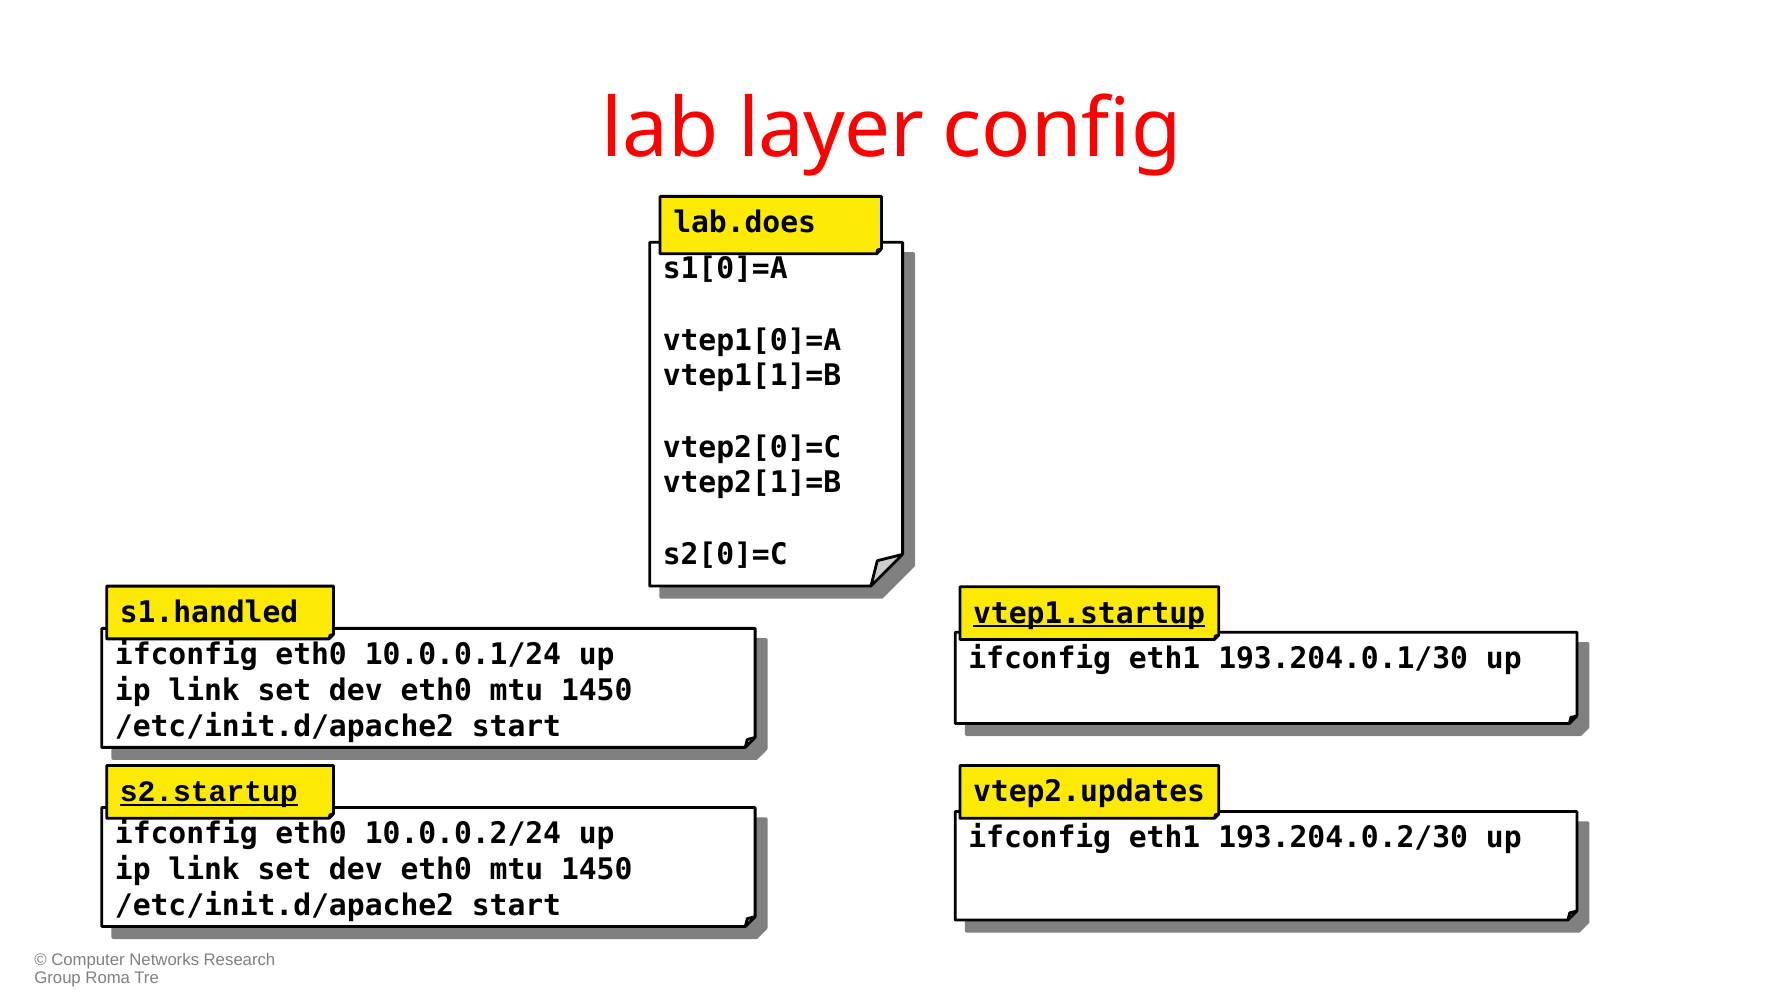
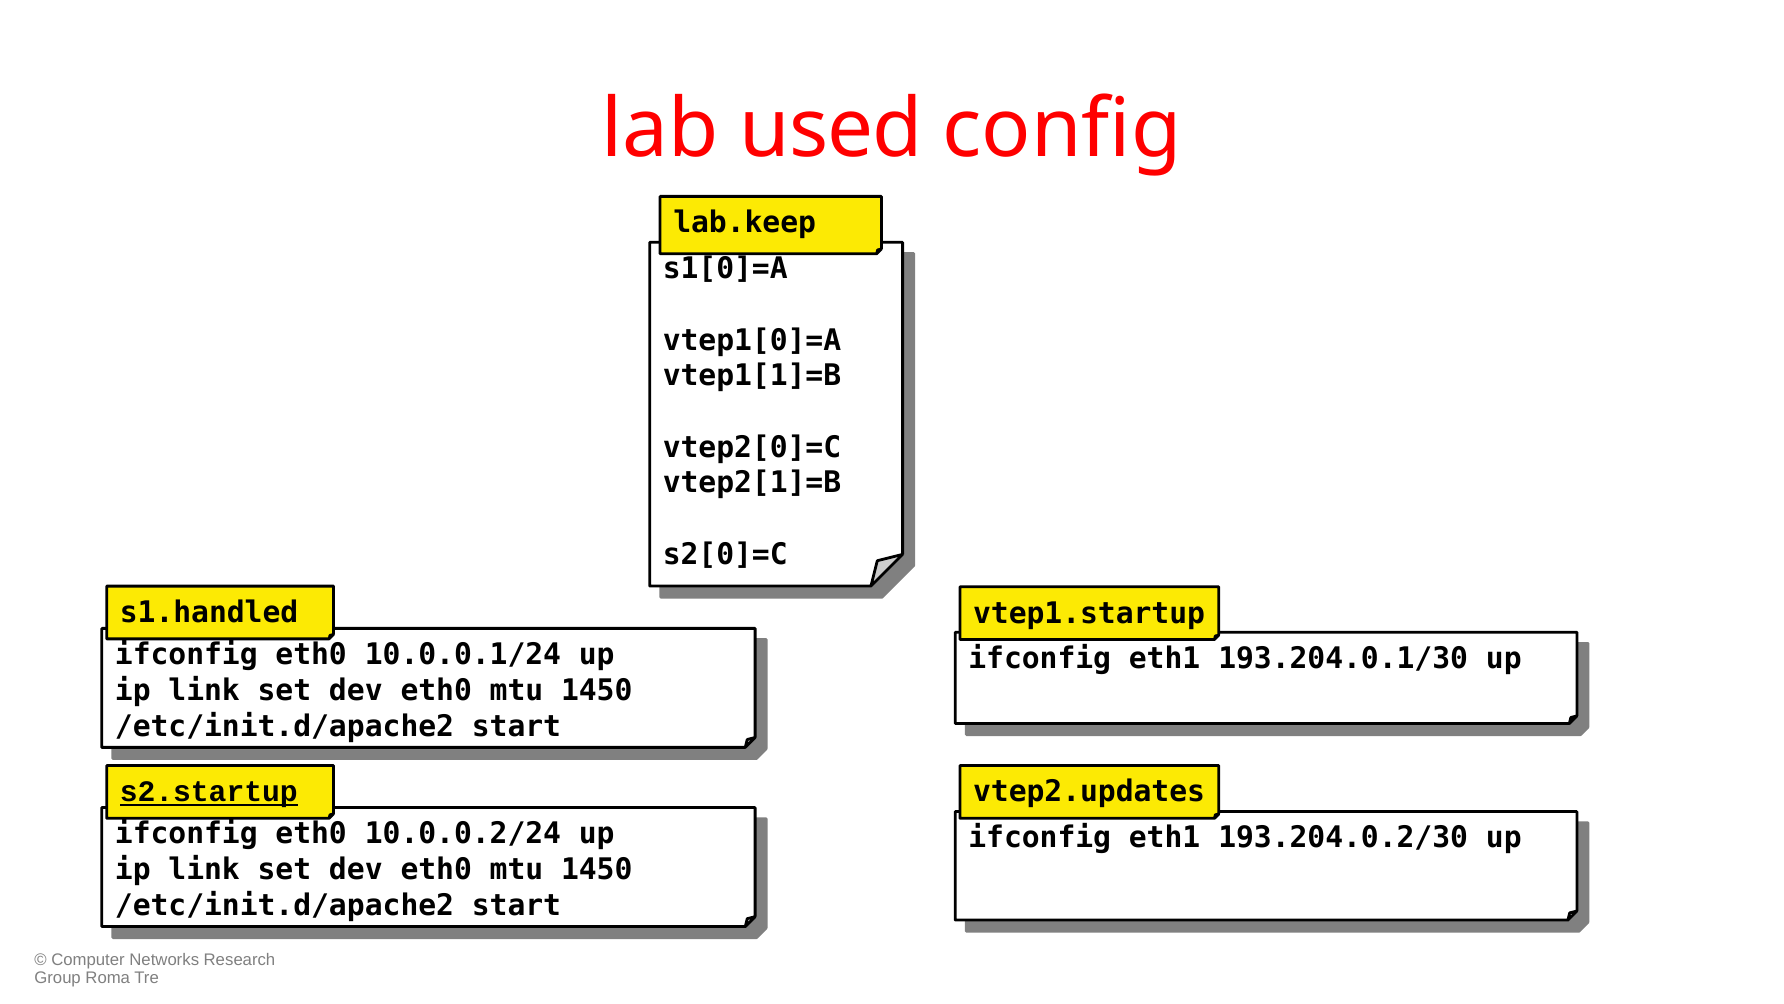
layer: layer -> used (831, 130)
lab.does: lab.does -> lab.keep (745, 223)
vtep1.startup underline: present -> none (1089, 613)
